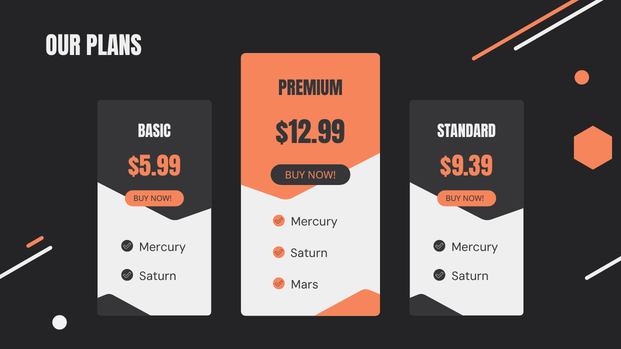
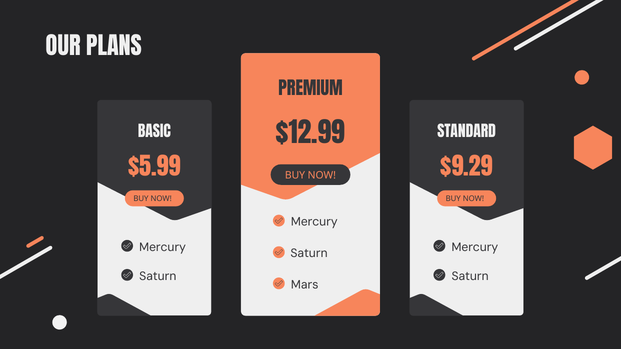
$9.39: $9.39 -> $9.29 (467, 168)
